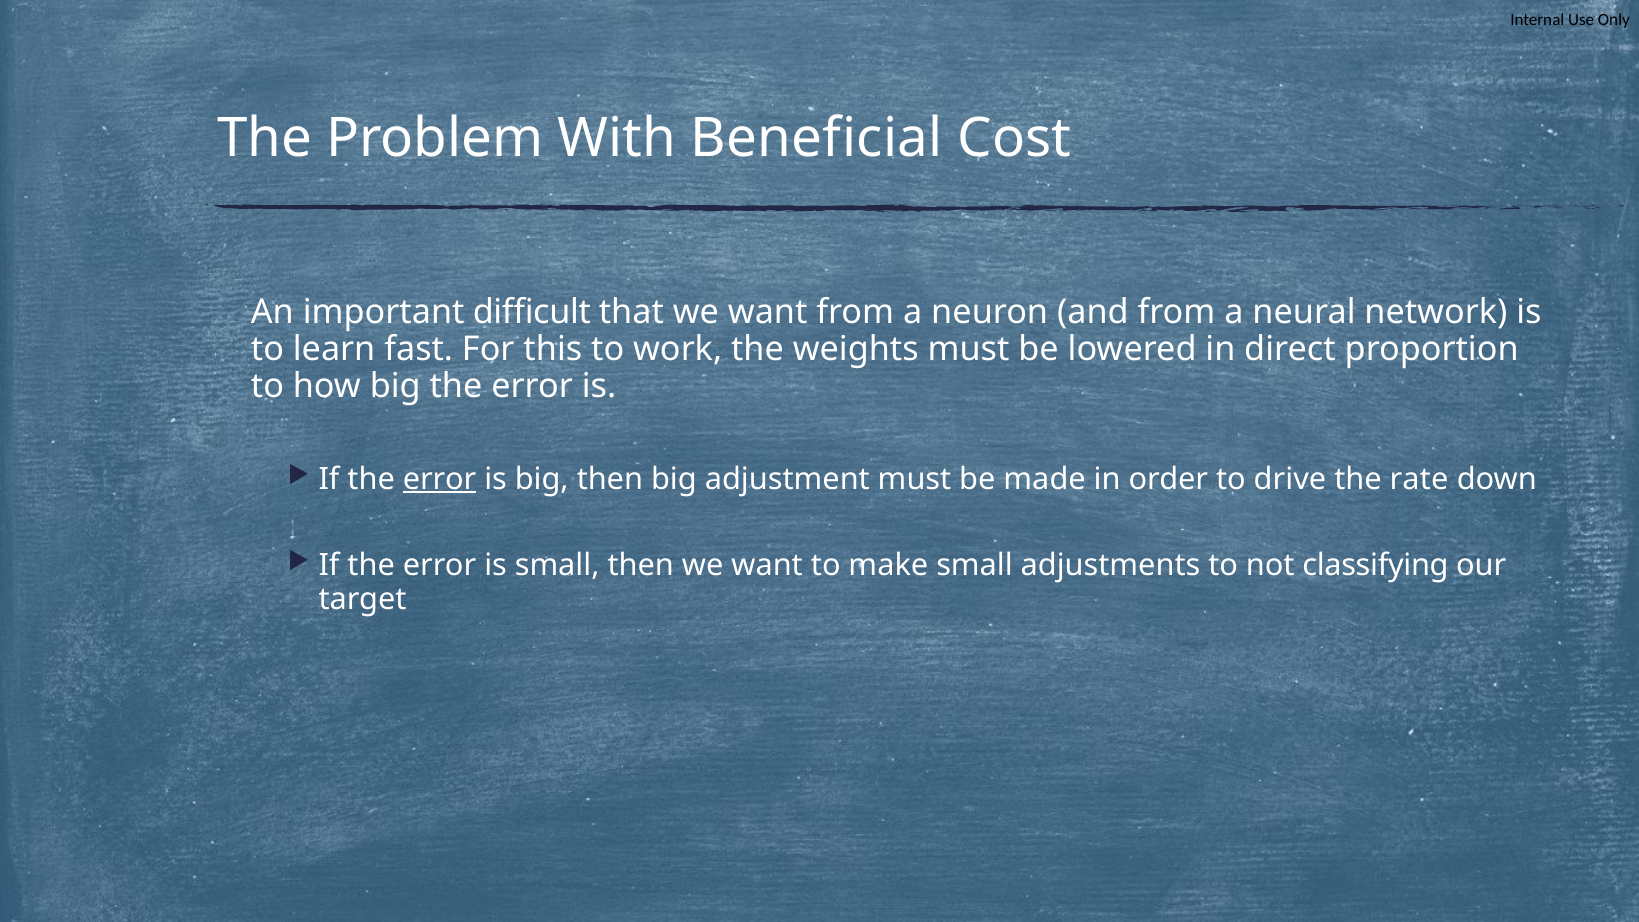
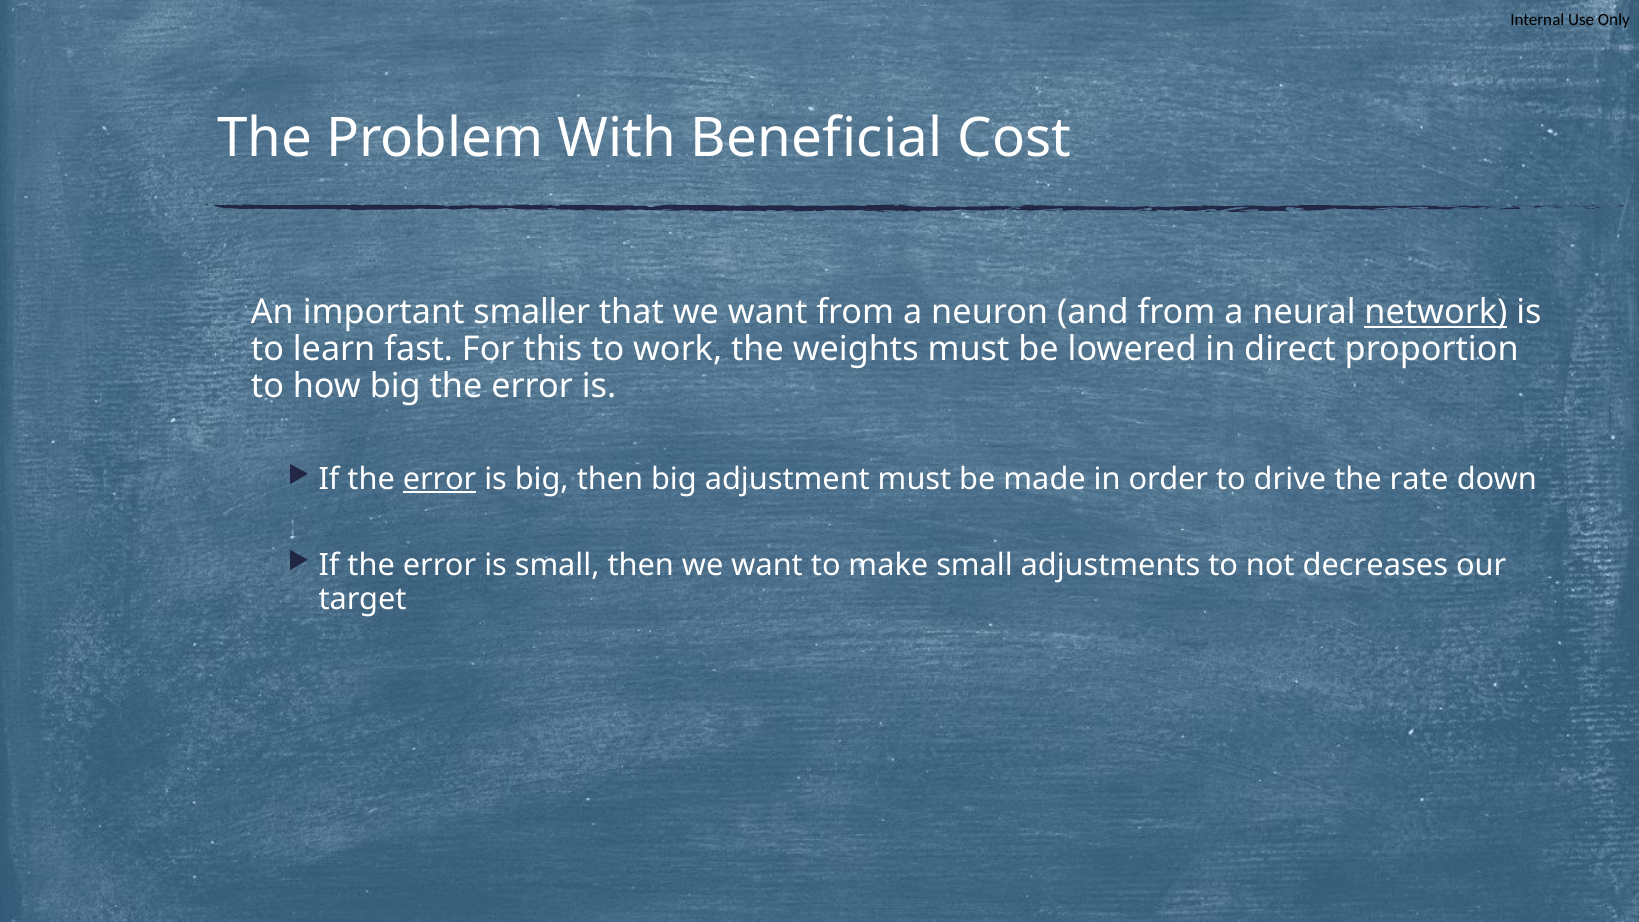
difficult: difficult -> smaller (532, 313)
network underline: none -> present (1436, 313)
classifying: classifying -> decreases (1375, 566)
